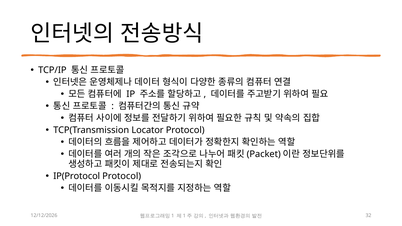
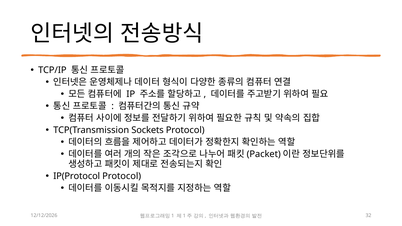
Locator: Locator -> Sockets (148, 130)
